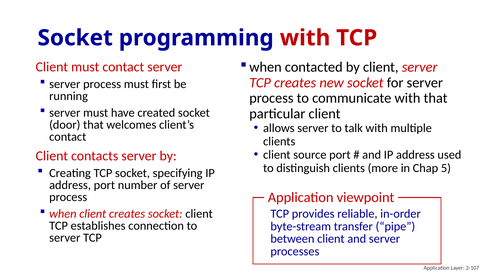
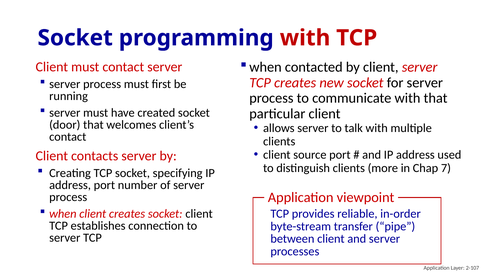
5: 5 -> 7 (446, 168)
